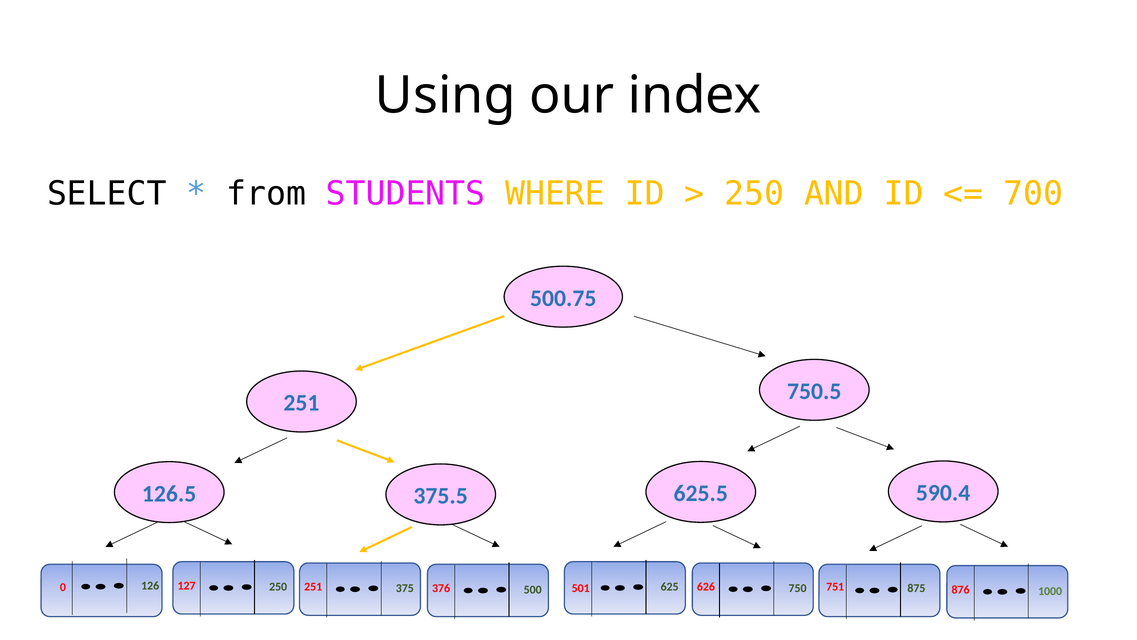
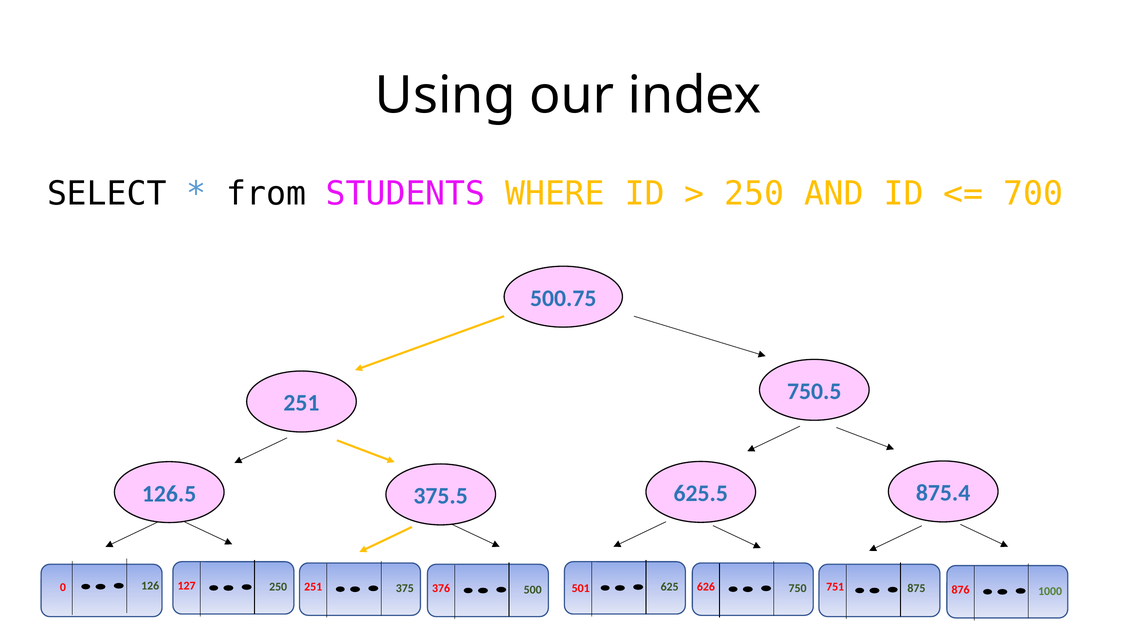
590.4: 590.4 -> 875.4 (943, 493)
